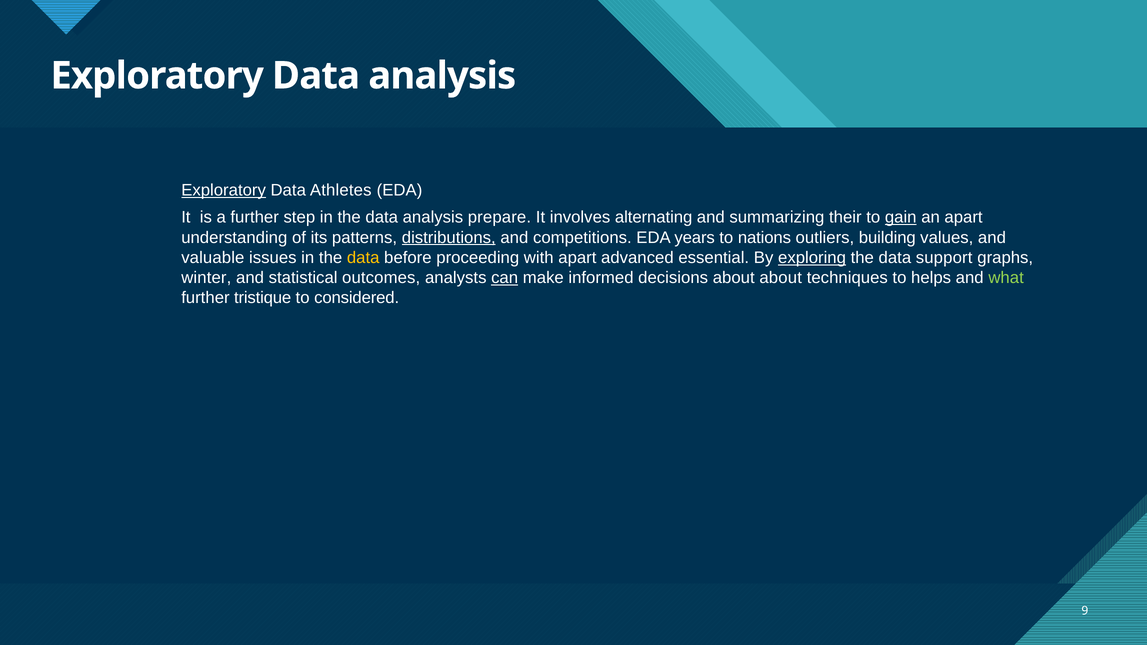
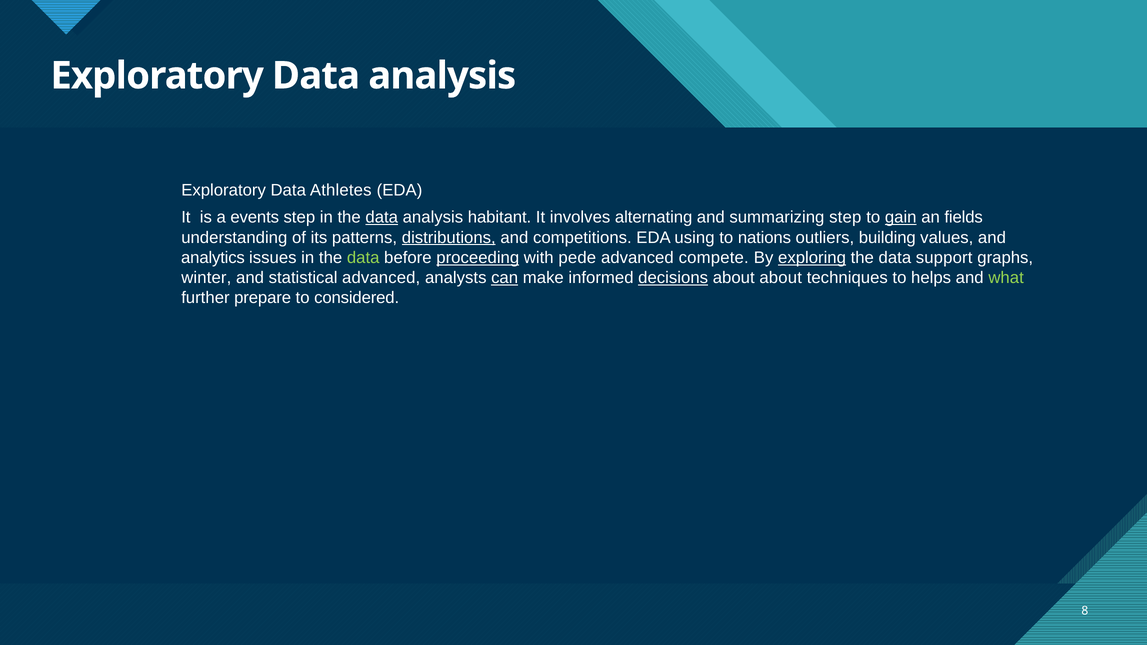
Exploratory underline: present -> none (224, 190)
a further: further -> events (255, 218)
data underline: none -> present (382, 218)
prepare: prepare -> habitant (500, 218)
summarizing their: their -> step (845, 218)
an apart: apart -> fields (964, 218)
years: years -> using (695, 238)
valuable: valuable -> analytics (213, 258)
data colour: yellow -> light green (363, 258)
proceeding underline: none -> present (478, 258)
with apart: apart -> pede (577, 258)
essential: essential -> compete (714, 258)
statistical outcomes: outcomes -> advanced (381, 278)
decisions underline: none -> present (673, 278)
tristique: tristique -> prepare (263, 298)
9: 9 -> 8 (1085, 611)
